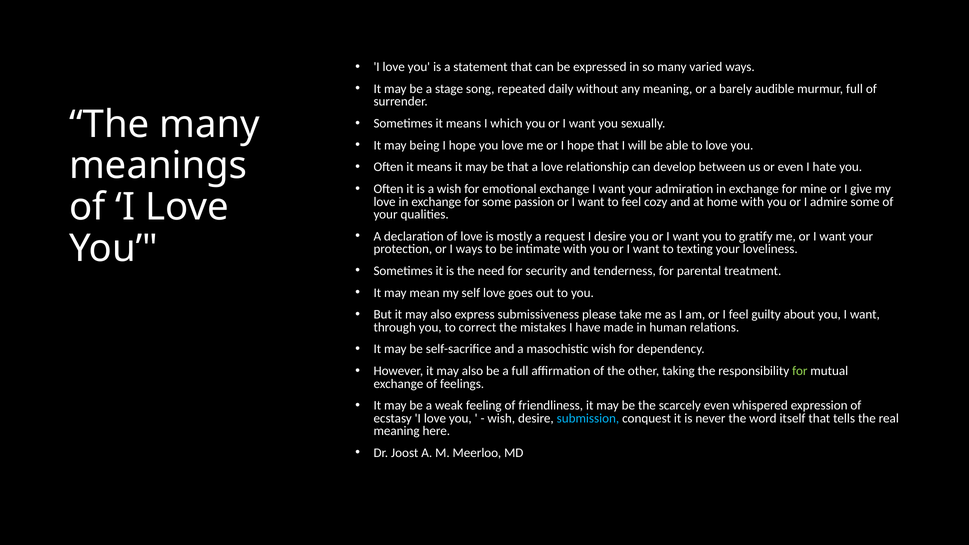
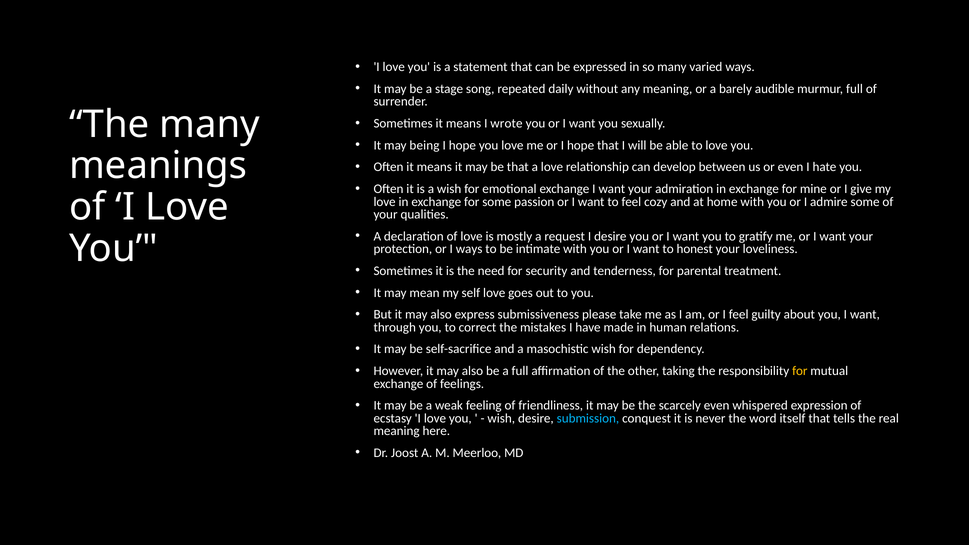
which: which -> wrote (506, 124)
texting: texting -> honest (695, 249)
for colour: light green -> yellow (800, 371)
